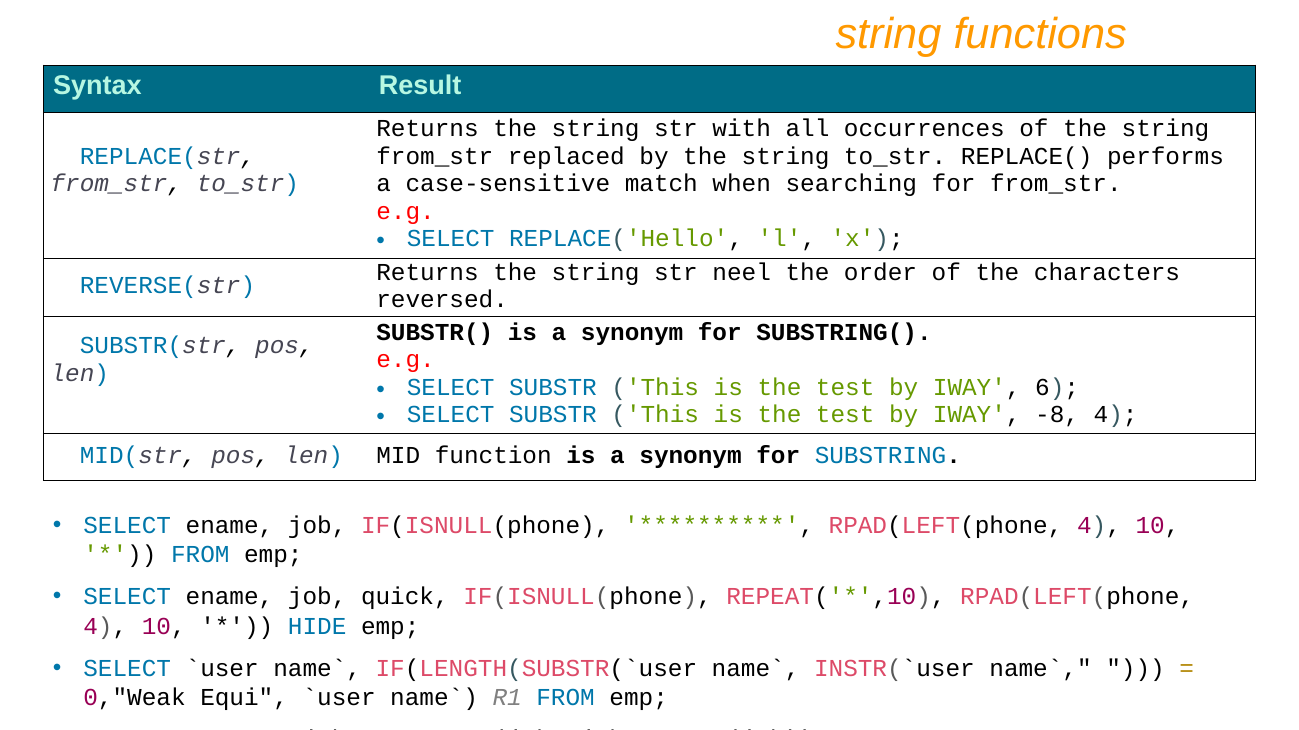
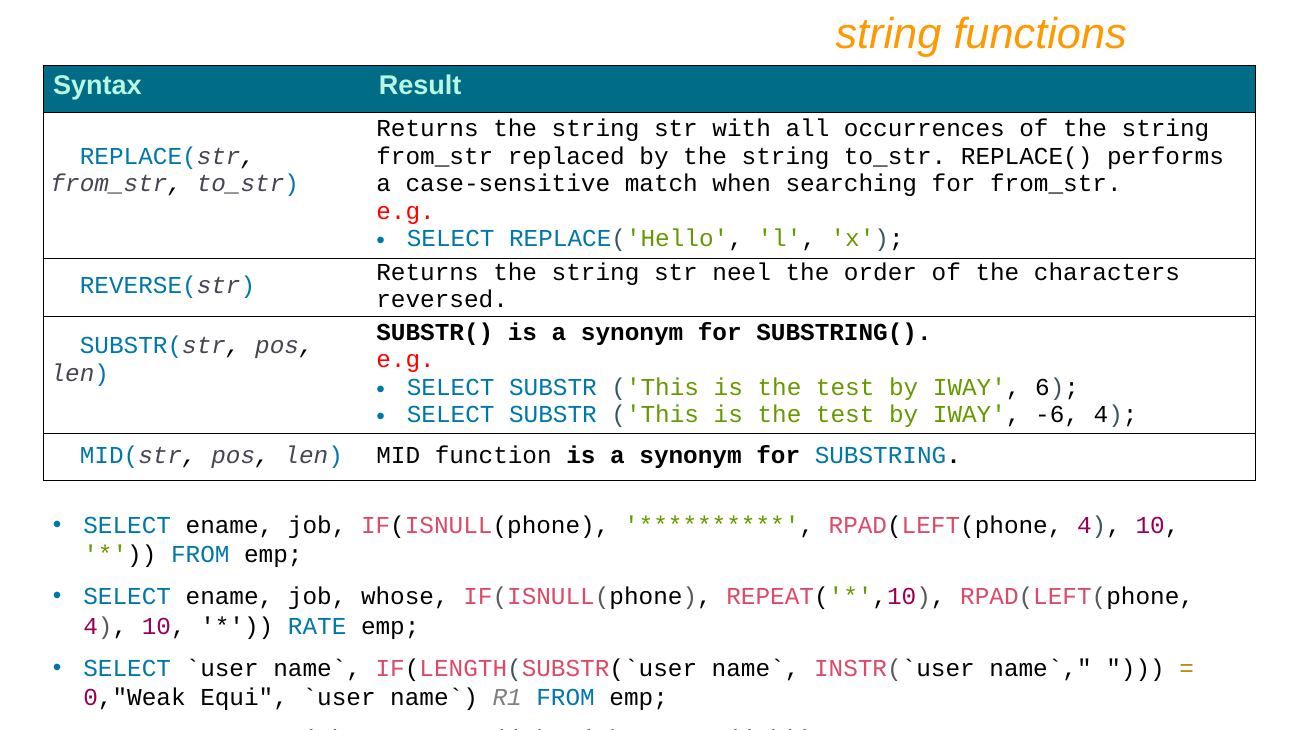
-8: -8 -> -6 (1057, 415)
quick: quick -> whose (405, 597)
HIDE: HIDE -> RATE (317, 627)
